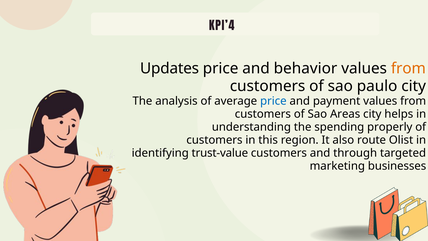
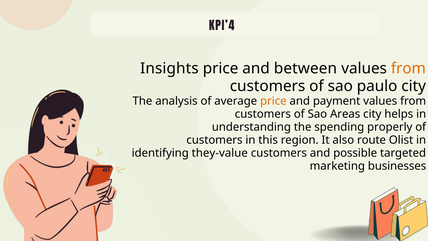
Updates: Updates -> Insights (169, 68)
behavior: behavior -> between (305, 68)
price colour: blue -> orange (273, 101)
trust-value: trust-value -> they-value (220, 153)
through: through -> possible (355, 153)
